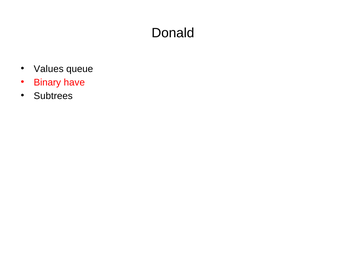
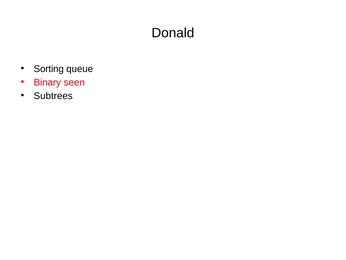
Values: Values -> Sorting (49, 69)
have: have -> seen (74, 82)
